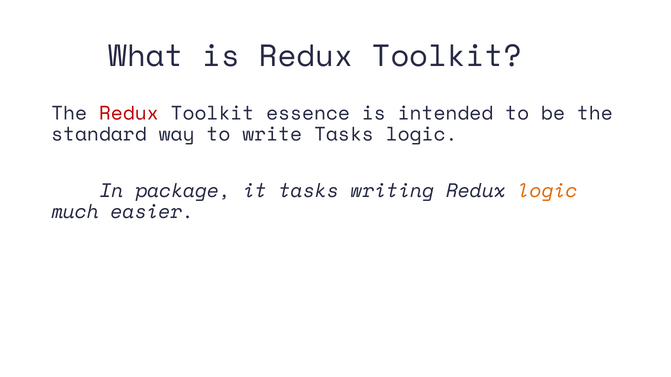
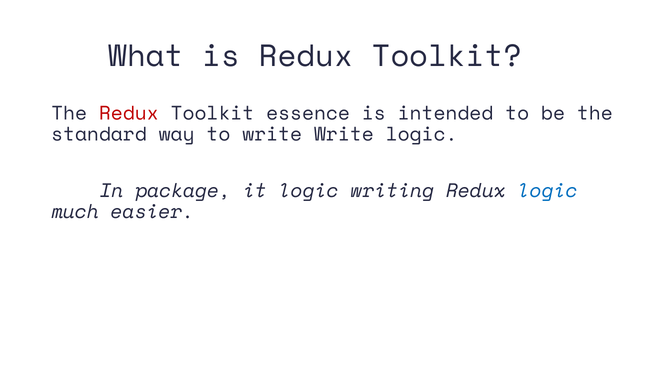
write Tasks: Tasks -> Write (344, 135)
it tasks: tasks -> logic (309, 191)
logic colour: orange -> blue (548, 191)
